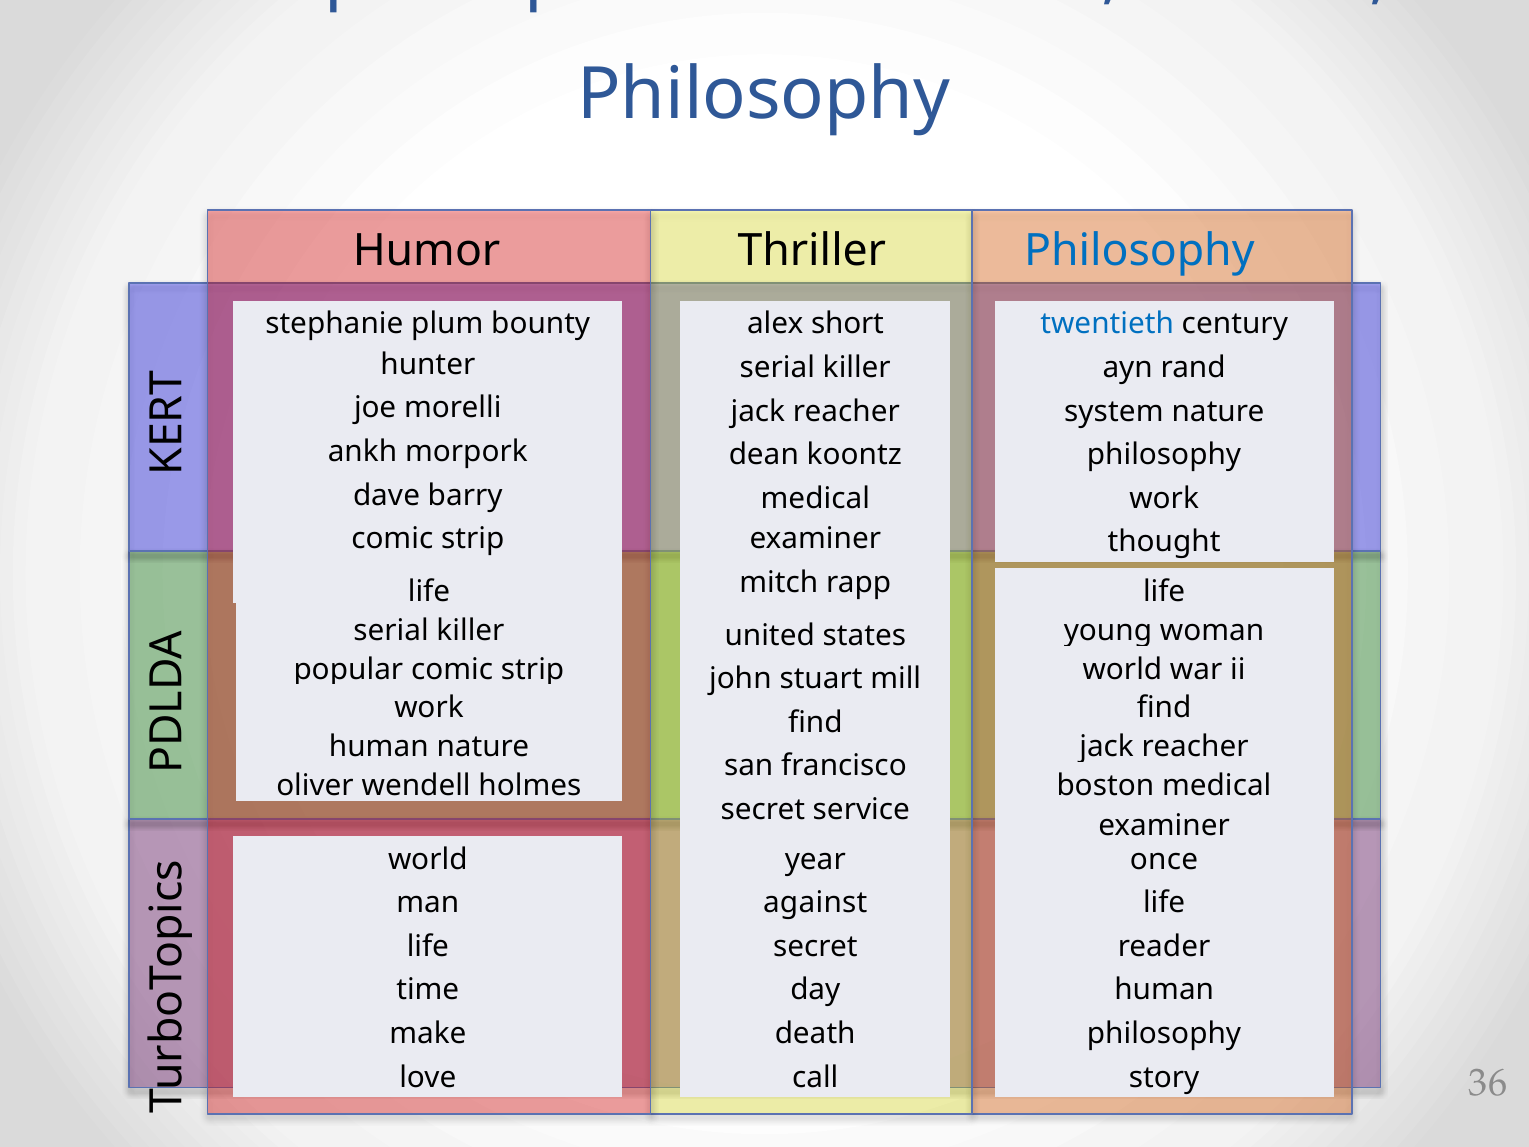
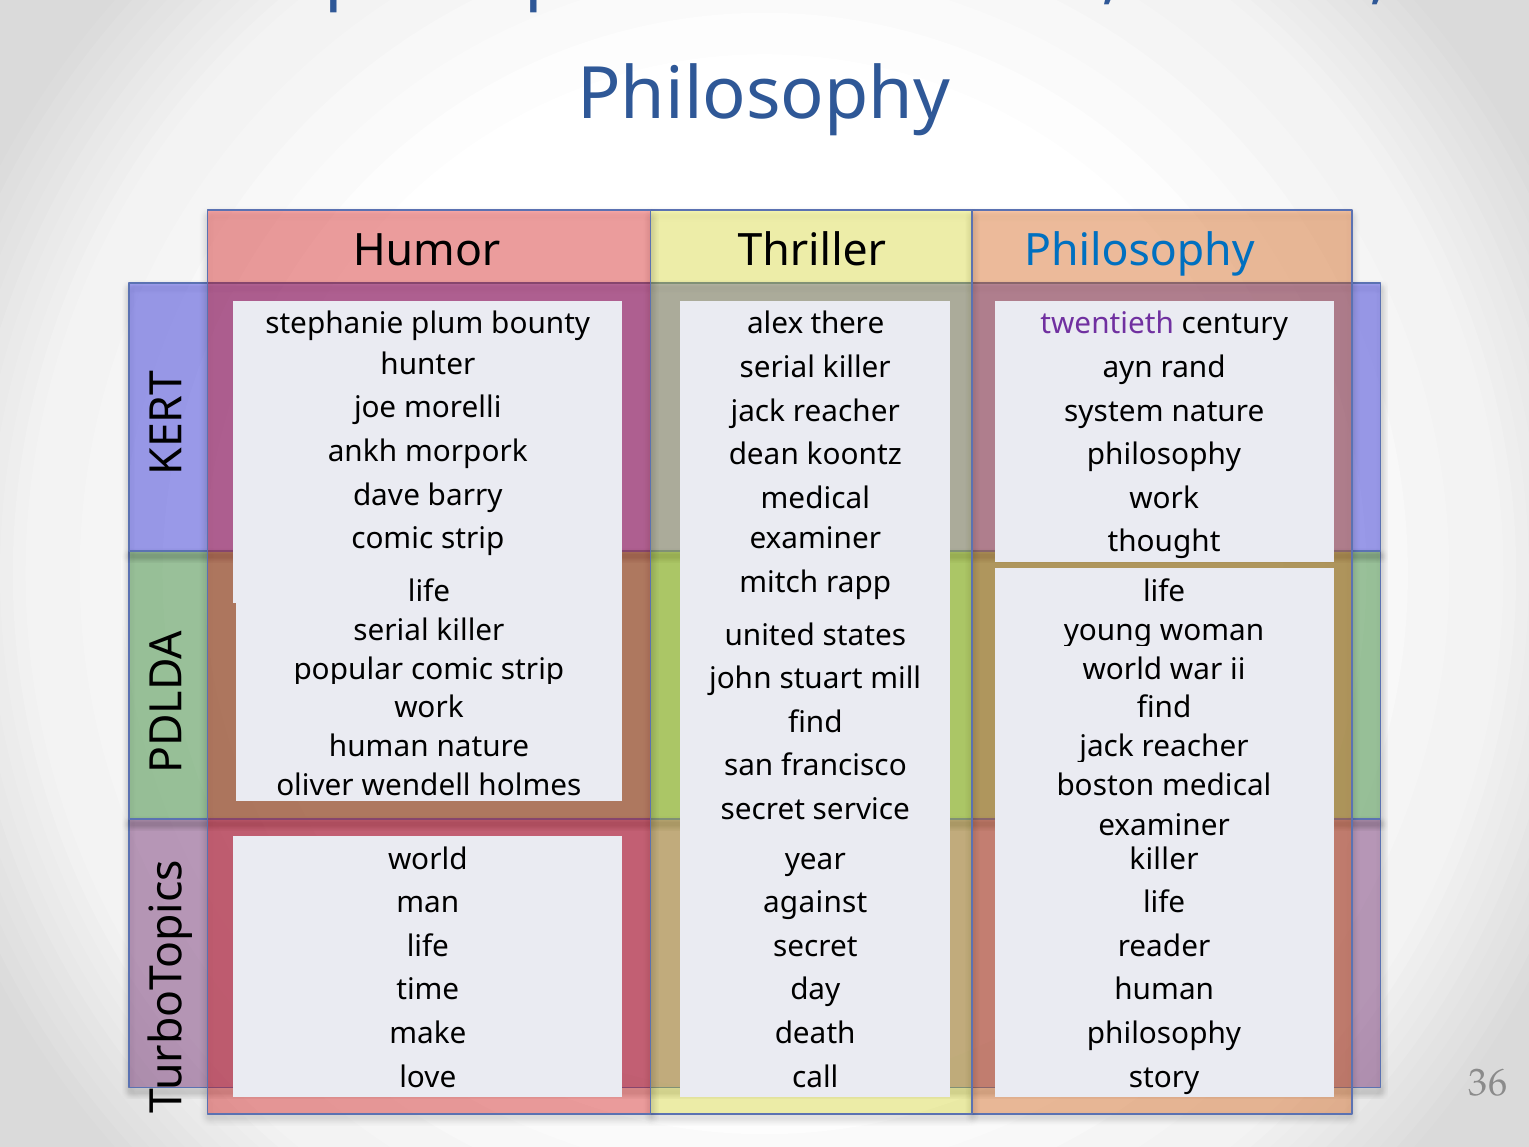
short: short -> there (848, 324)
twentieth colour: blue -> purple (1107, 324)
once: once -> killer (1164, 859)
